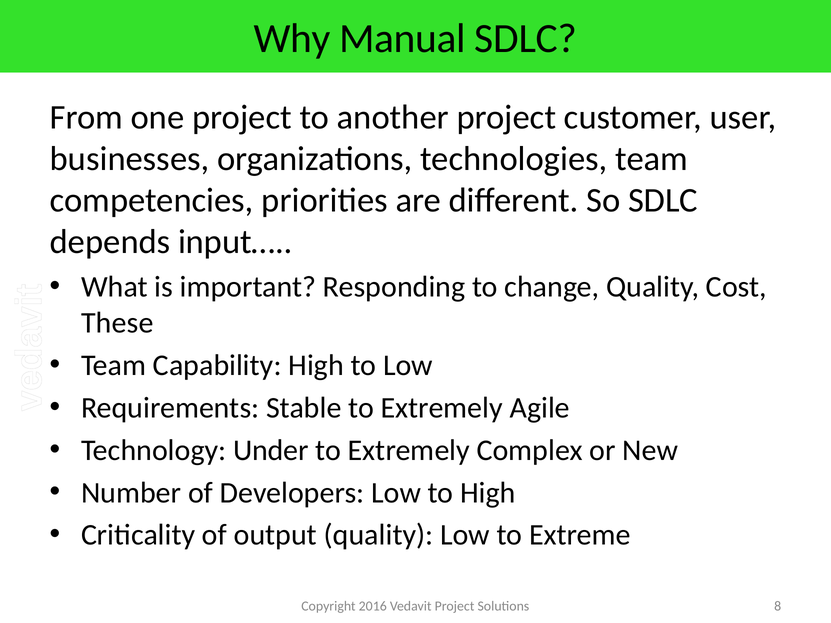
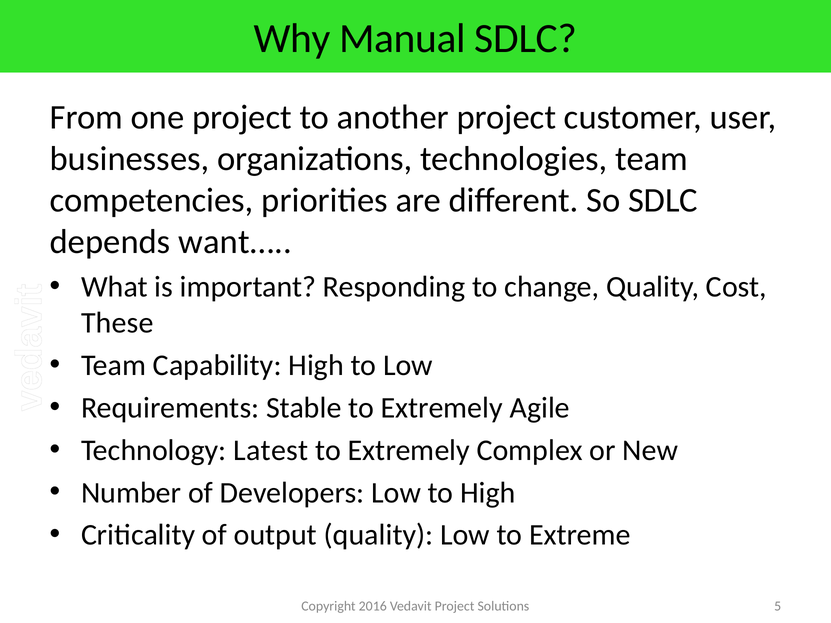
input…: input… -> want… (235, 242)
Under: Under -> Latest (271, 450)
8: 8 -> 5 (778, 606)
